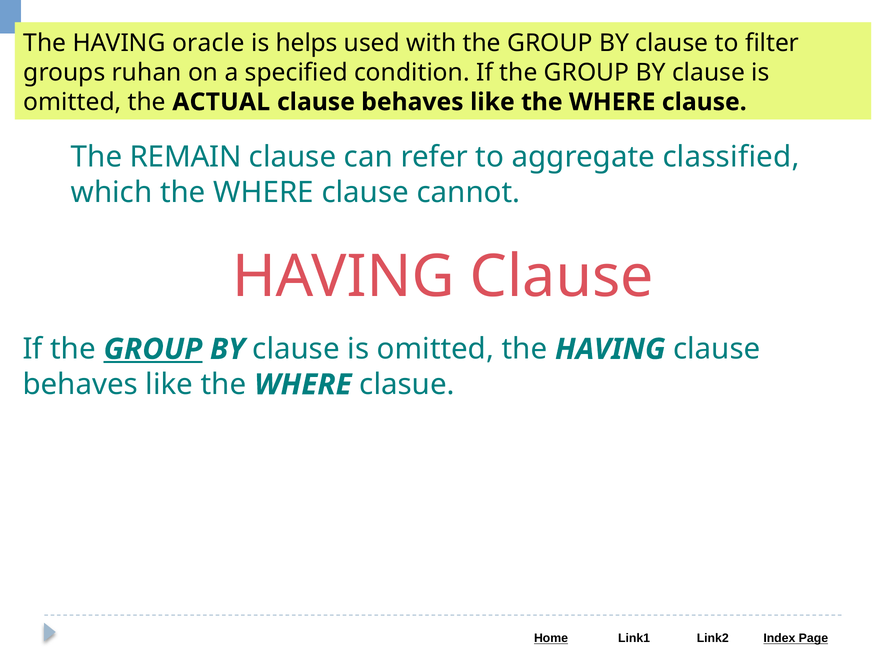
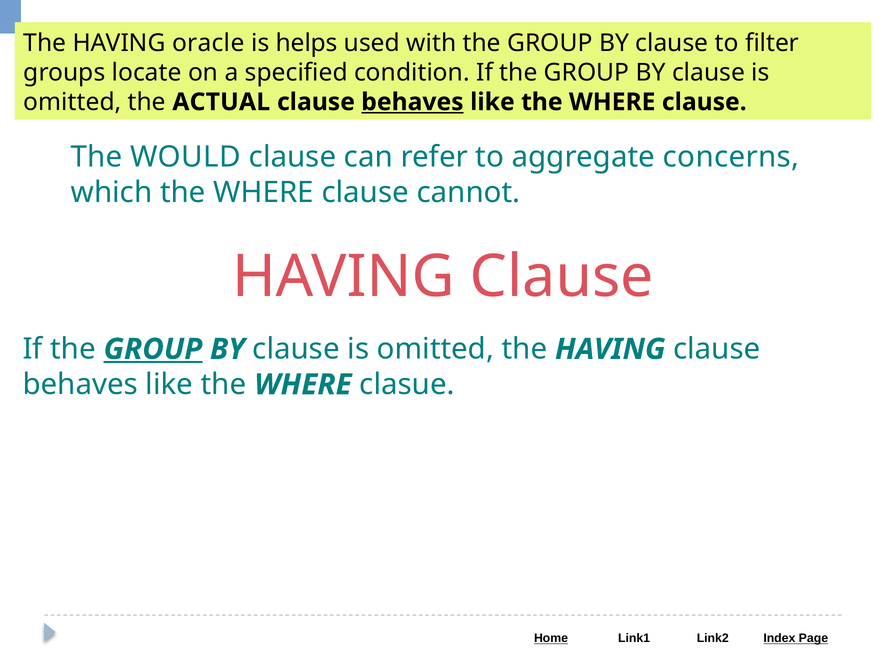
ruhan: ruhan -> locate (147, 73)
behaves underline: none -> present (412, 102)
REMAIN: REMAIN -> WOULD (185, 157)
classified: classified -> concerns (731, 157)
